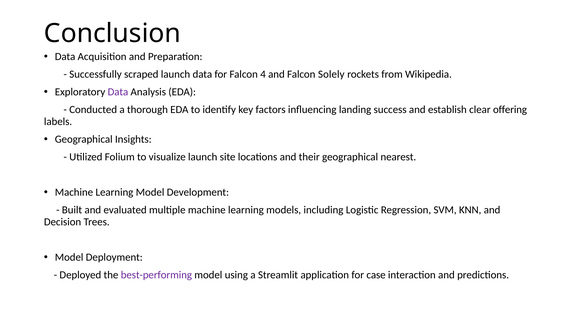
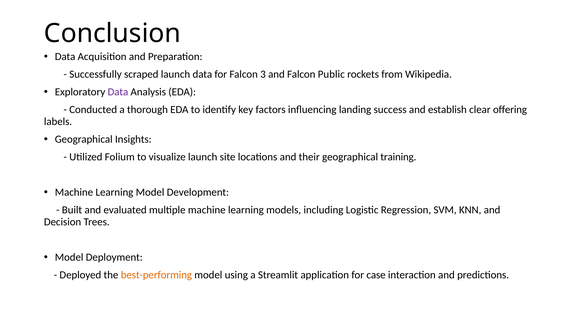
4: 4 -> 3 (263, 74)
Solely: Solely -> Public (331, 74)
nearest: nearest -> training (398, 157)
best-performing colour: purple -> orange (156, 275)
